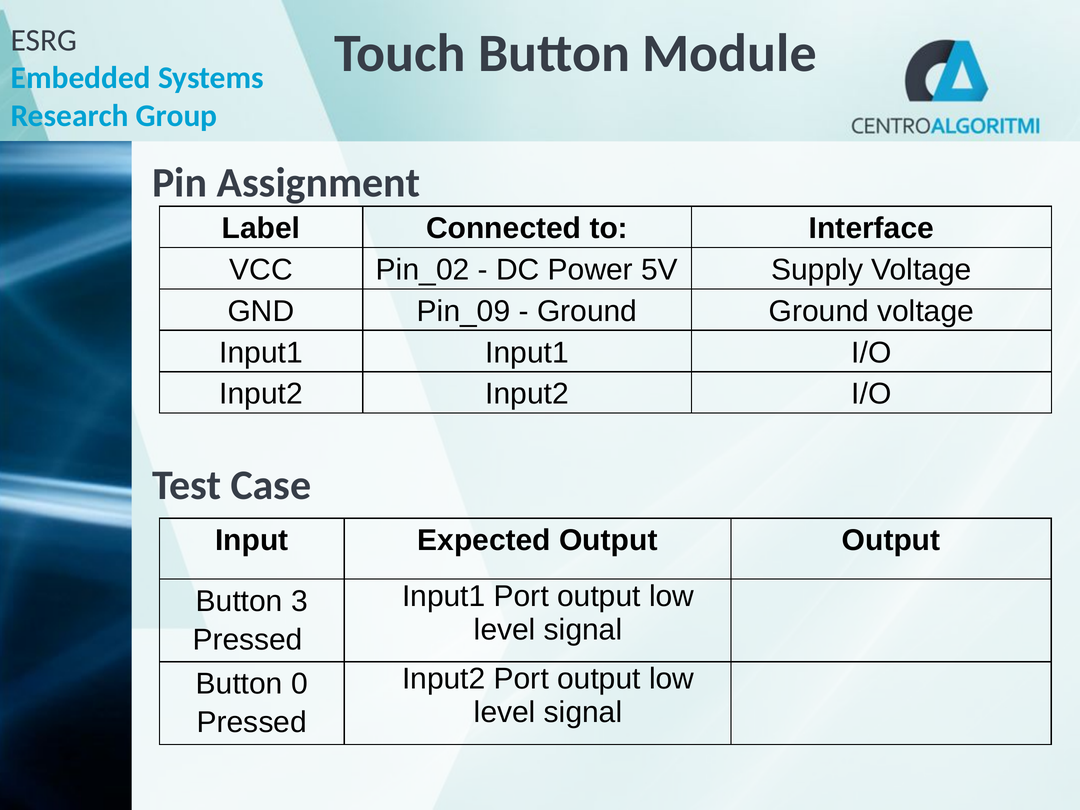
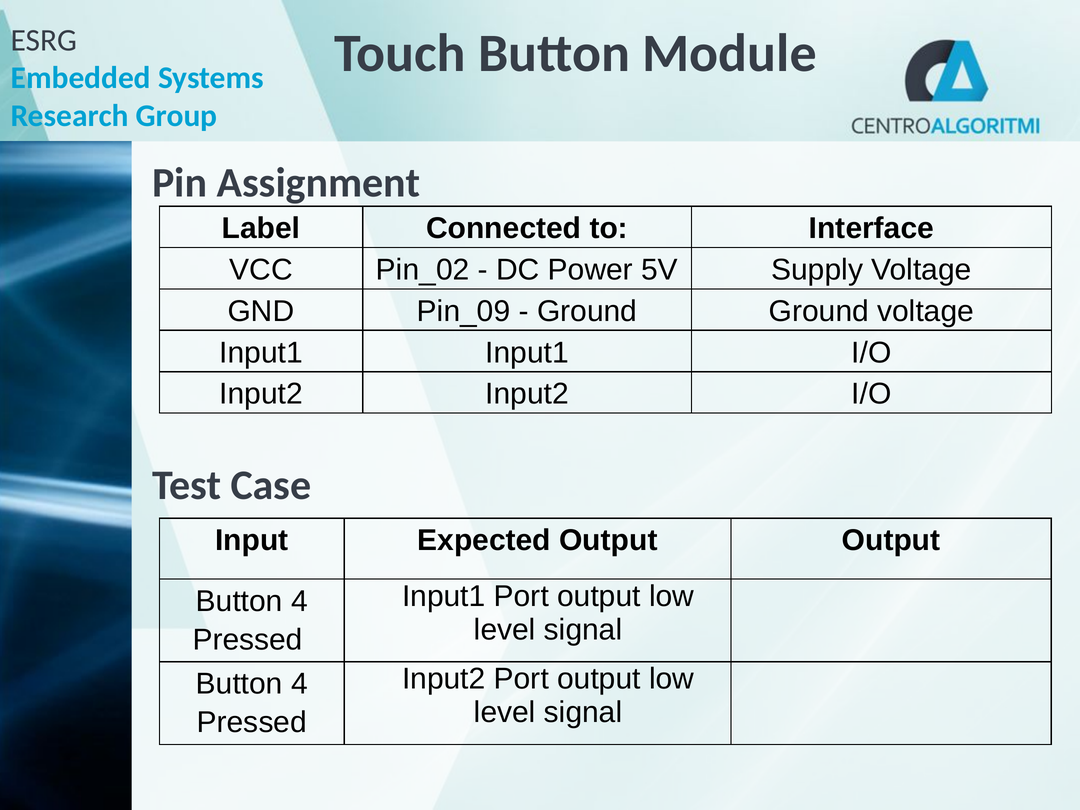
3: 3 -> 4 (299, 601)
0: 0 -> 4 (299, 684)
